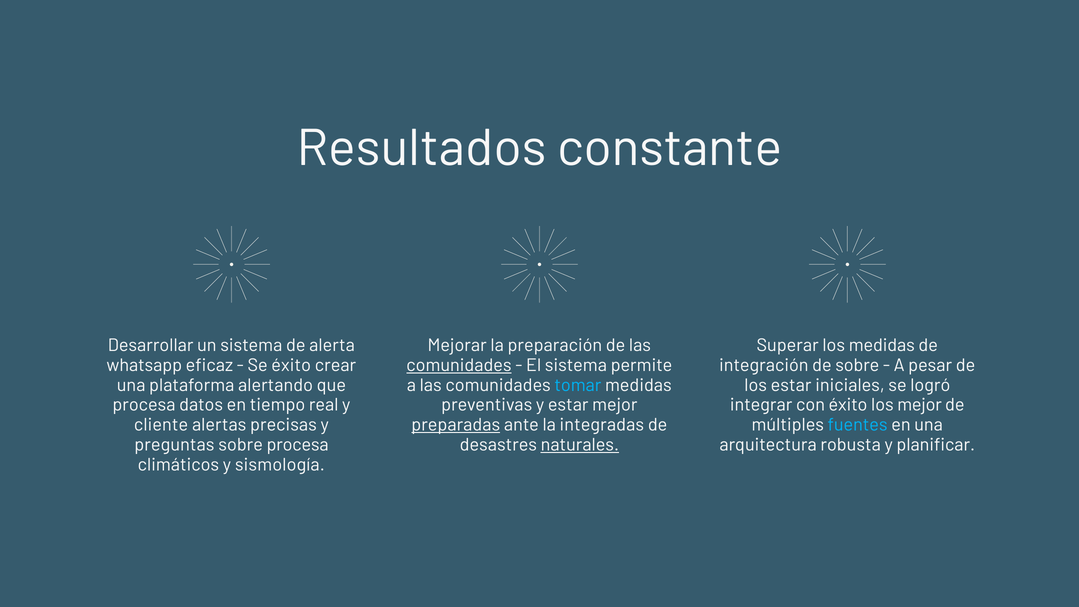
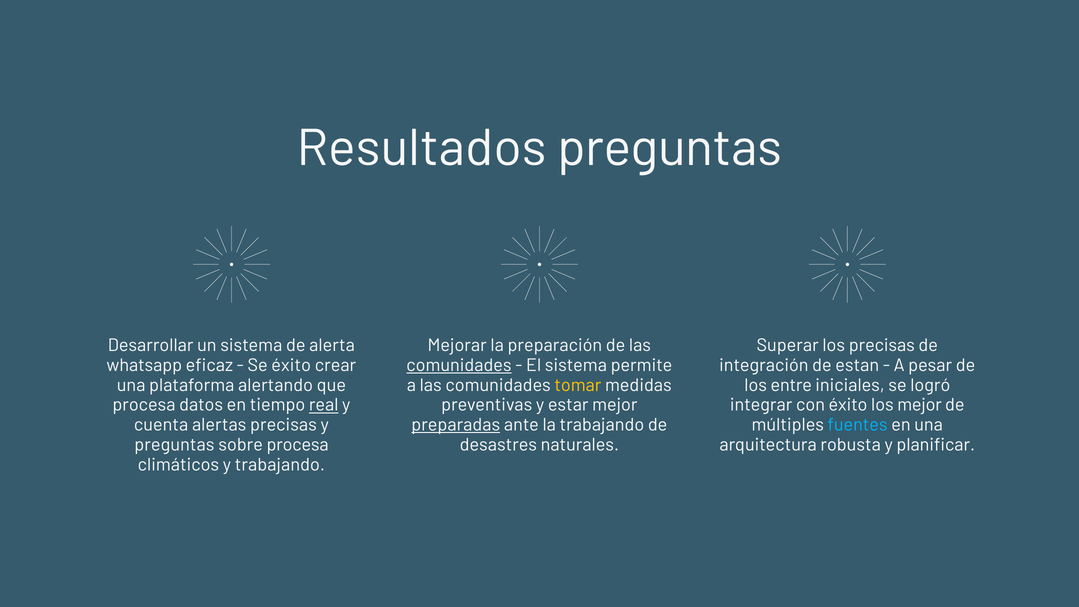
Resultados constante: constante -> preguntas (670, 148)
los medidas: medidas -> precisas (882, 346)
de sobre: sobre -> estan (857, 365)
tomar colour: light blue -> yellow (578, 385)
los estar: estar -> entre (791, 385)
real underline: none -> present (324, 405)
cliente: cliente -> cuenta (161, 425)
la integradas: integradas -> trabajando (602, 425)
naturales underline: present -> none (580, 445)
y sismología: sismología -> trabajando (280, 465)
